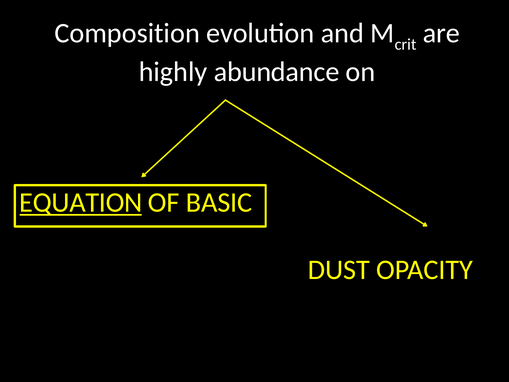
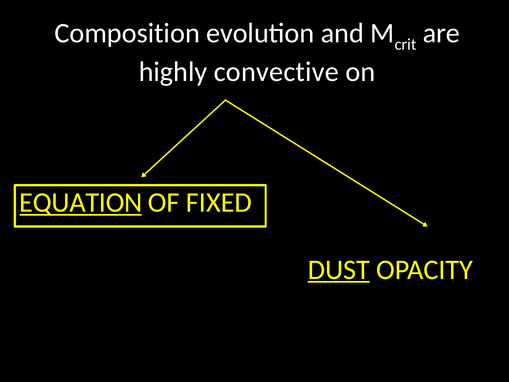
abundance: abundance -> convective (276, 72)
BASIC: BASIC -> FIXED (219, 203)
DUST underline: none -> present (339, 270)
